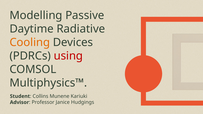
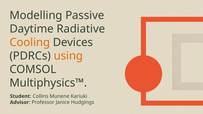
using colour: red -> orange (68, 56)
